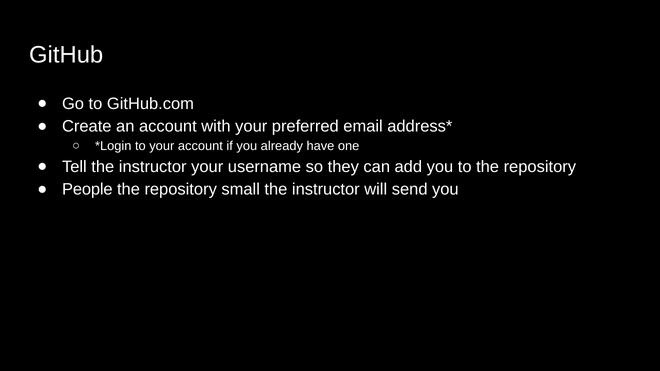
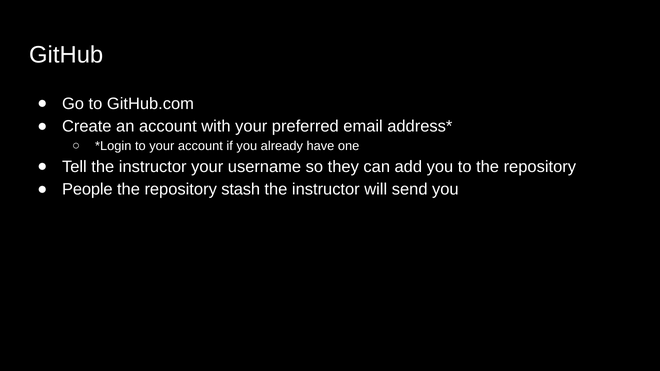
small: small -> stash (241, 190)
